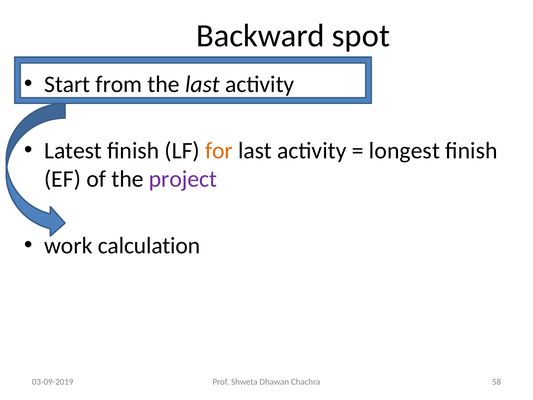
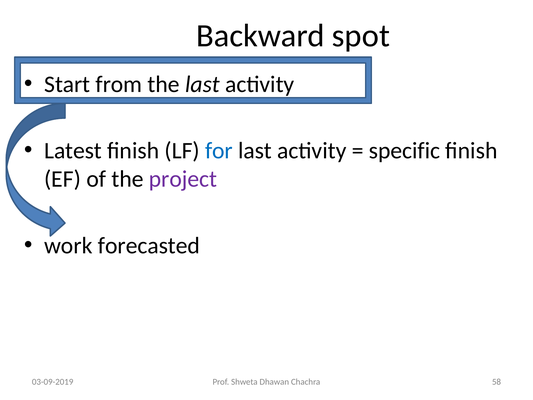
for colour: orange -> blue (219, 151)
longest: longest -> specific (405, 151)
calculation: calculation -> forecasted (149, 245)
